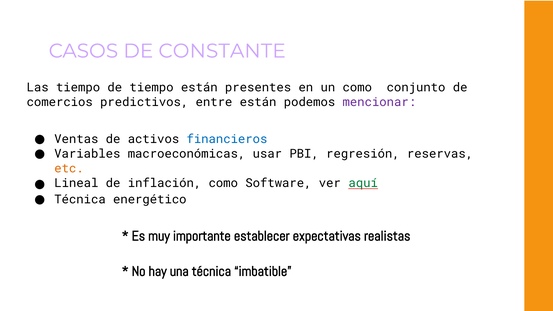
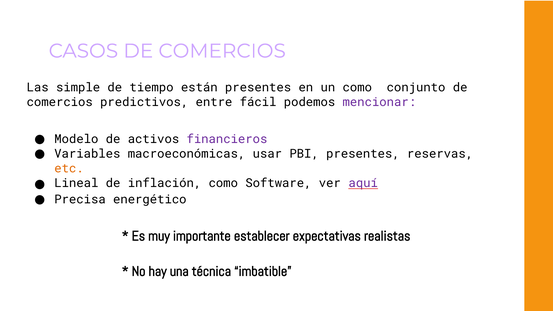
CASOS DE CONSTANTE: CONSTANTE -> COMERCIOS (222, 51)
Las tiempo: tiempo -> simple (78, 88)
entre están: están -> fácil (258, 102)
Ventas: Ventas -> Modelo (76, 139)
financieros colour: blue -> purple (227, 139)
PBI regresión: regresión -> presentes (363, 154)
aquí colour: green -> purple (363, 183)
Técnica: Técnica -> Precisa (80, 199)
